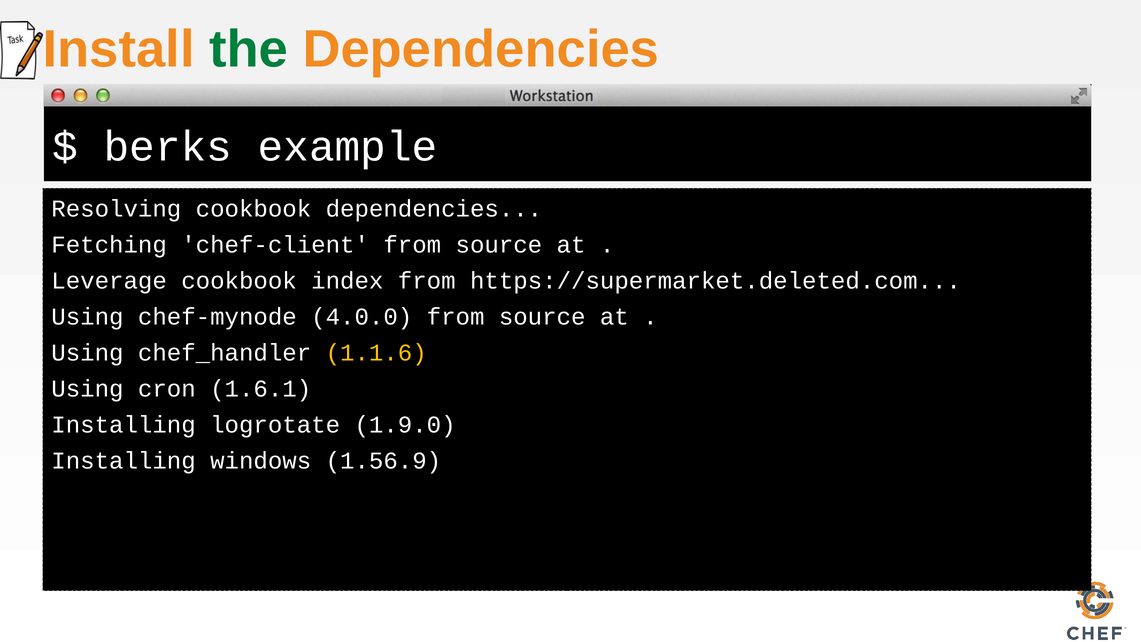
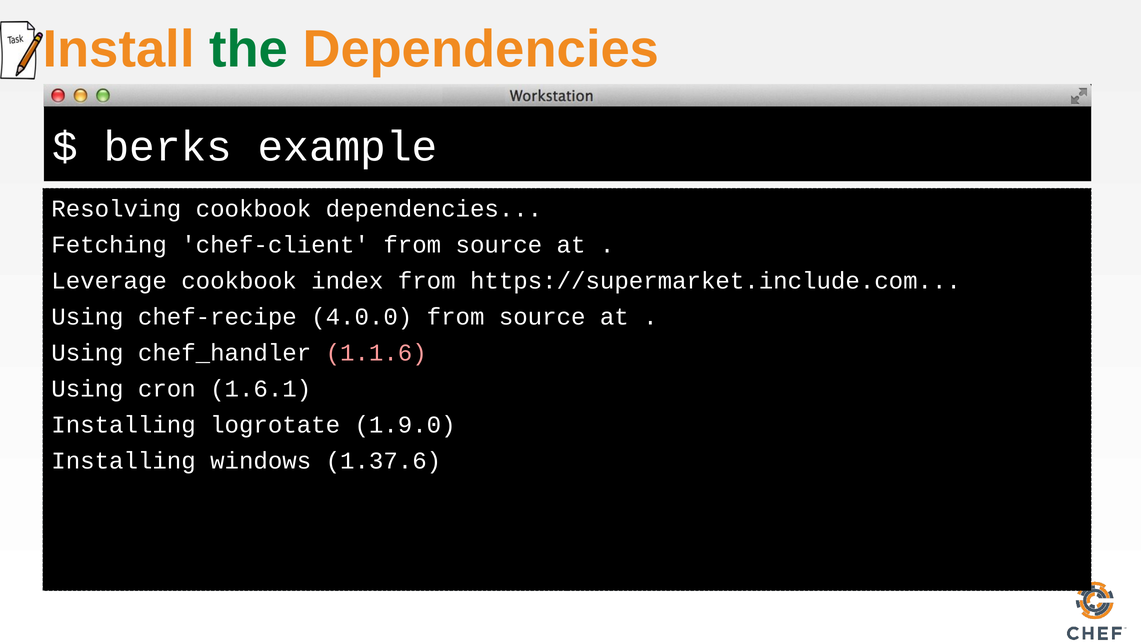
https://supermarket.deleted.com: https://supermarket.deleted.com -> https://supermarket.include.com (715, 281)
chef-mynode: chef-mynode -> chef-recipe (217, 317)
1.1.6 colour: yellow -> pink (376, 353)
1.56.9: 1.56.9 -> 1.37.6 (383, 461)
